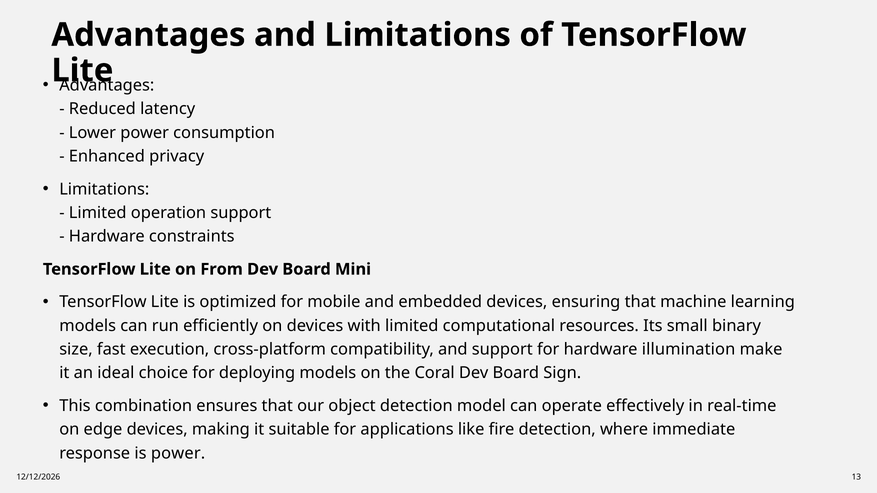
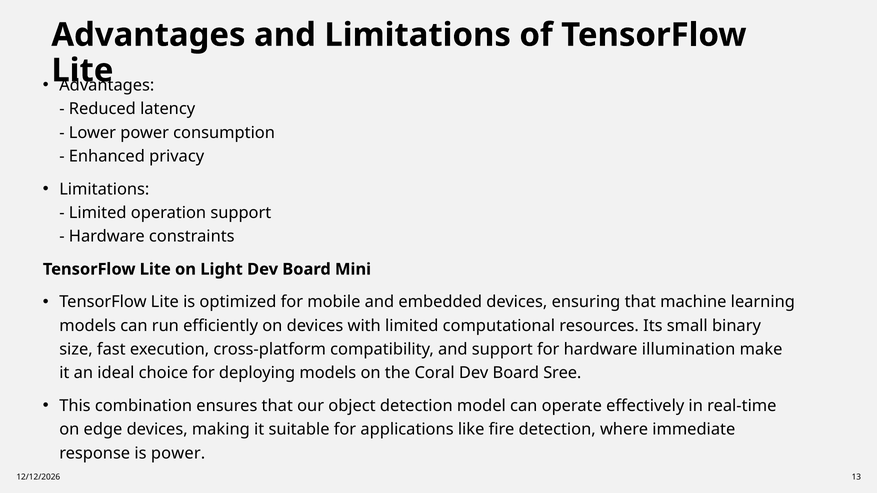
From: From -> Light (222, 269)
Sign: Sign -> Sree (562, 373)
